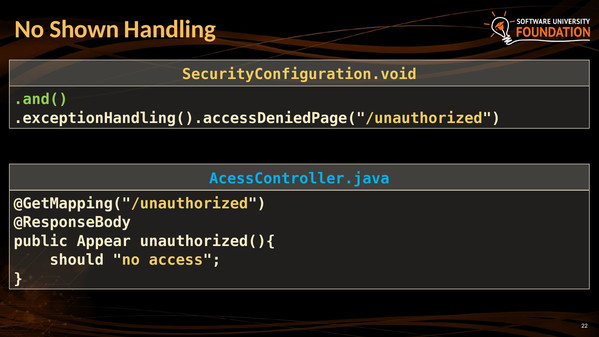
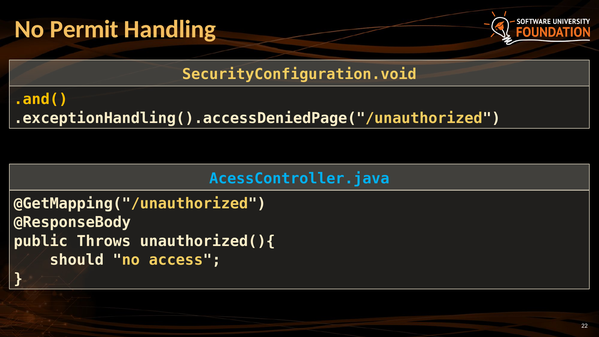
Shown: Shown -> Permit (84, 29)
.and( colour: light green -> yellow (41, 99)
Appear: Appear -> Throws (104, 241)
